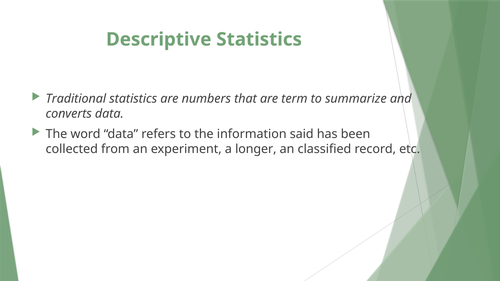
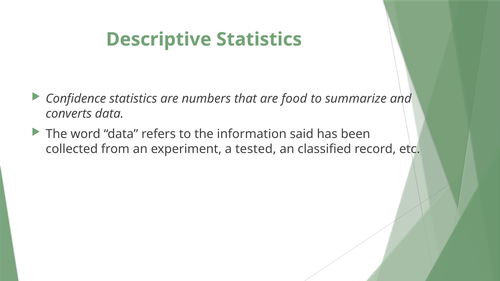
Traditional: Traditional -> Confidence (76, 99)
term: term -> food (294, 99)
longer: longer -> tested (256, 149)
